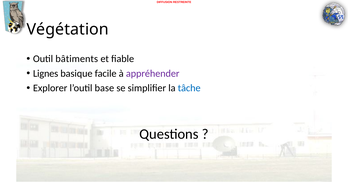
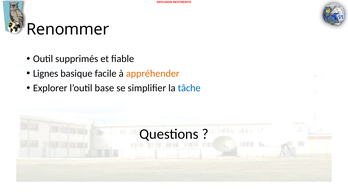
Végétation: Végétation -> Renommer (68, 29)
bâtiments: bâtiments -> supprimés (77, 59)
appréhender colour: purple -> orange (153, 73)
